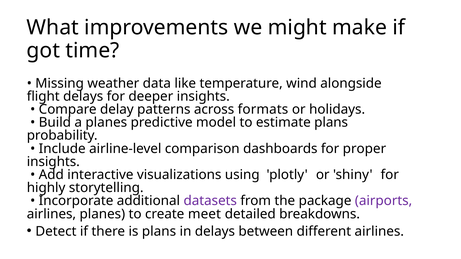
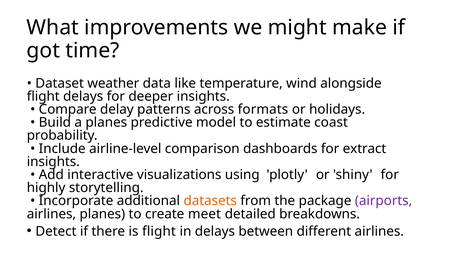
Missing: Missing -> Dataset (60, 83)
estimate plans: plans -> coast (331, 123)
proper: proper -> extract (364, 149)
datasets colour: purple -> orange (210, 201)
is plans: plans -> flight (159, 232)
